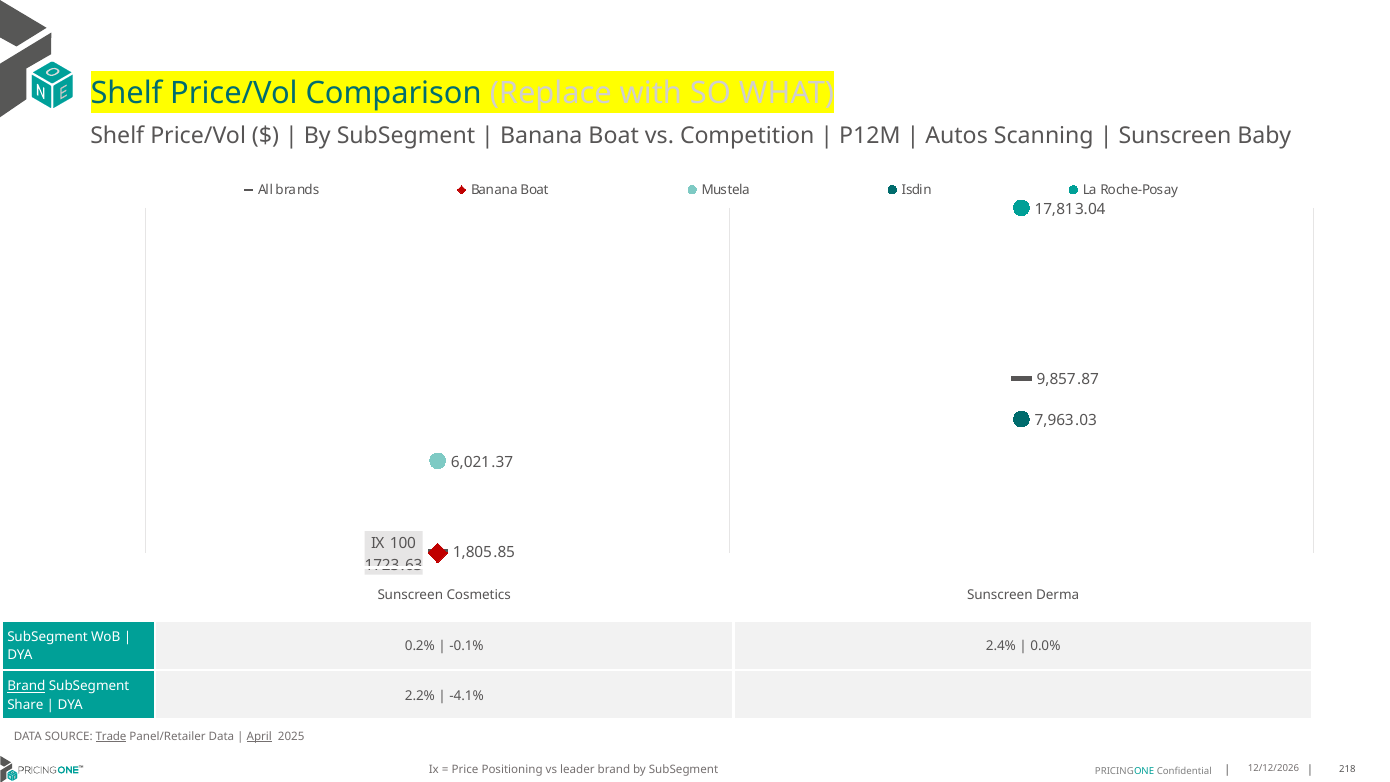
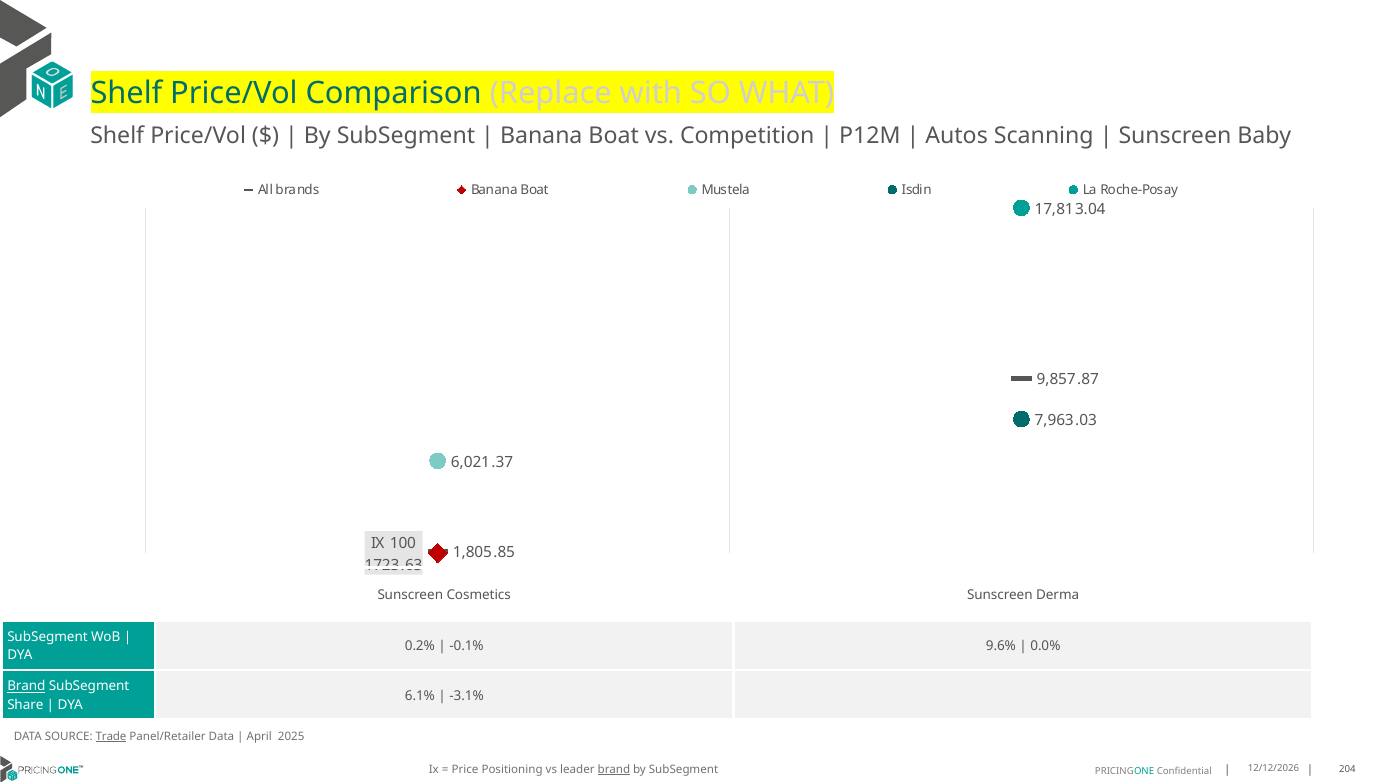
2.4%: 2.4% -> 9.6% (1001, 646)
2.2%: 2.2% -> 6.1% (420, 695)
-4.1%: -4.1% -> -3.1% (467, 695)
April underline: present -> none (259, 736)
brand underline: none -> present (614, 770)
218: 218 -> 204 (1347, 769)
